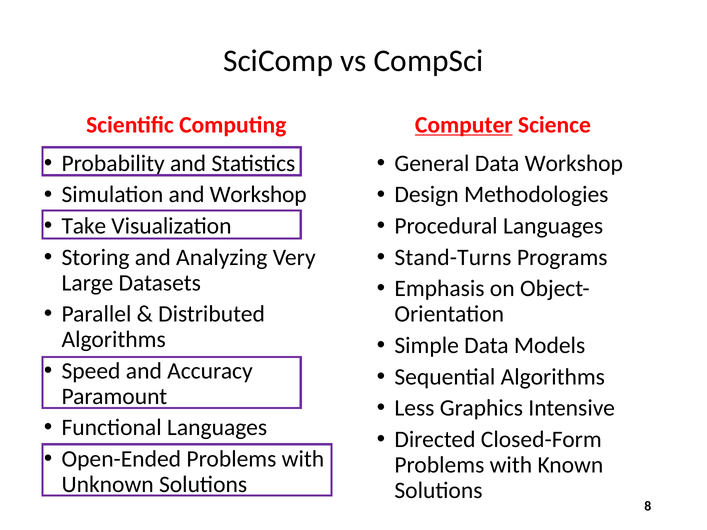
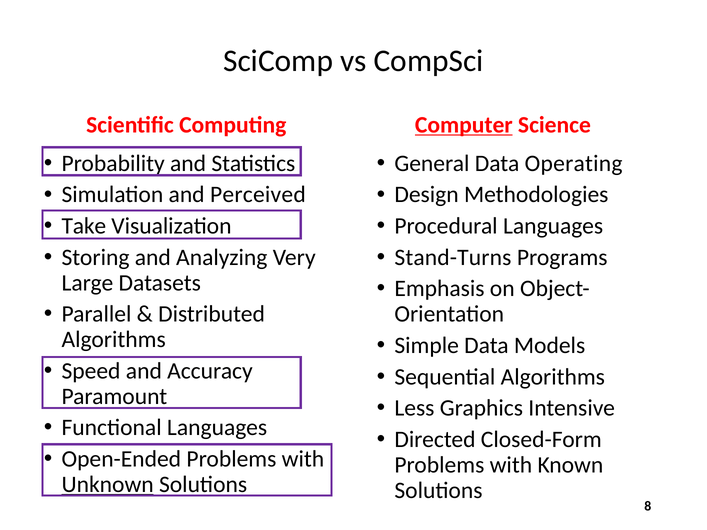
Data Workshop: Workshop -> Operating (574, 163)
and Workshop: Workshop -> Perceived (258, 195)
Unknown underline: none -> present (108, 485)
